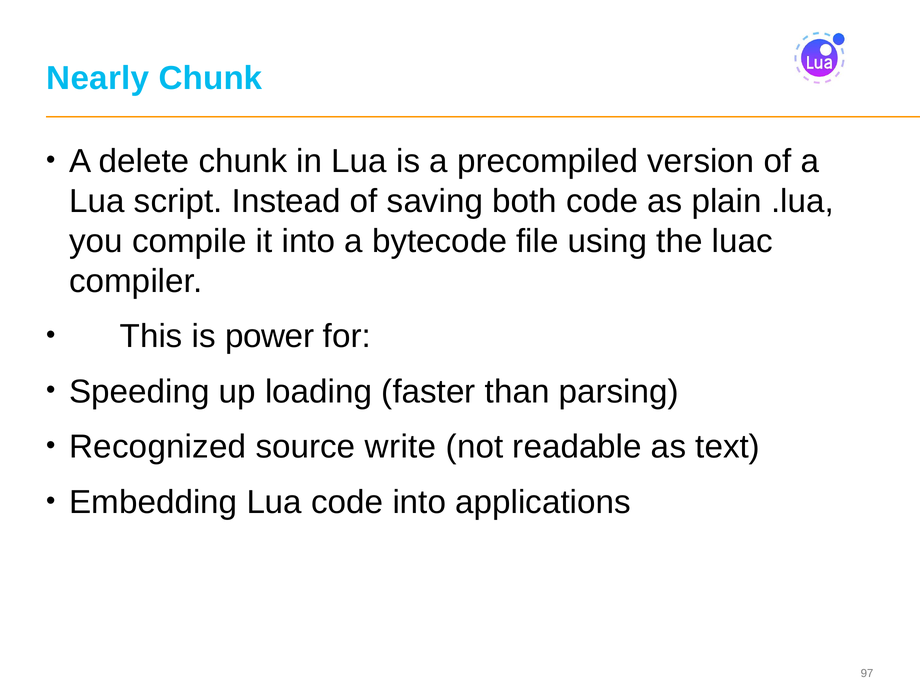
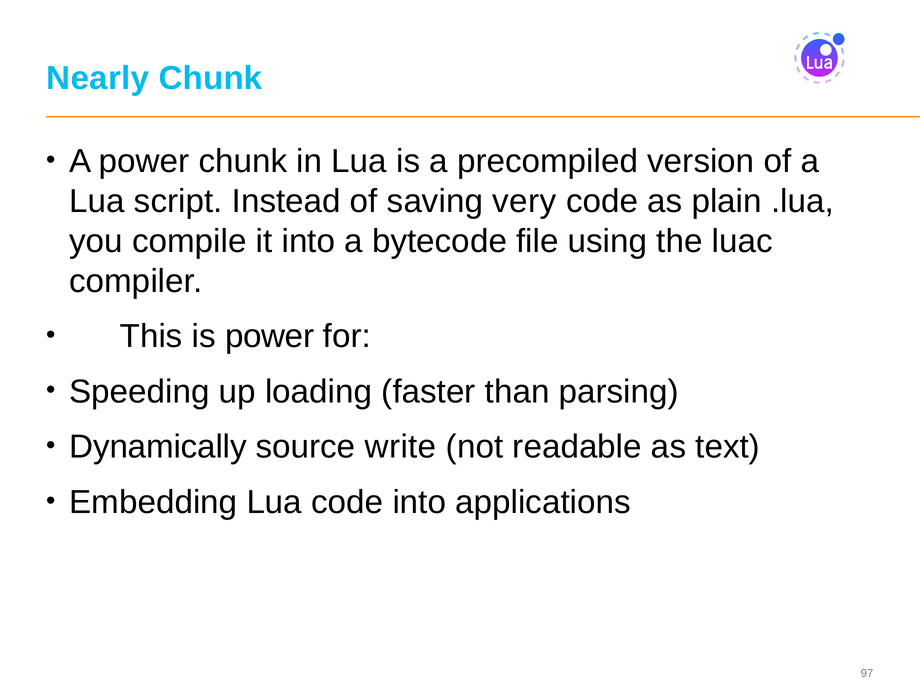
A delete: delete -> power (144, 161)
both: both -> very (524, 201)
Recognized: Recognized -> Dynamically (158, 447)
